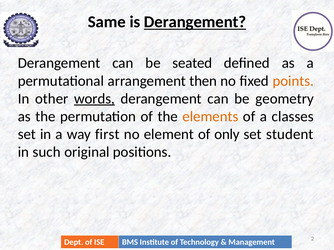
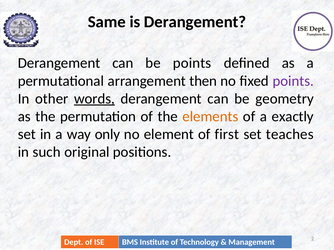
Derangement underline: present -> none (195, 22)
be seated: seated -> points (192, 63)
points colour: orange -> purple (293, 81)
classes: classes -> exactly (293, 117)
first: first -> only (107, 135)
only: only -> first (227, 135)
student: student -> teaches (290, 135)
